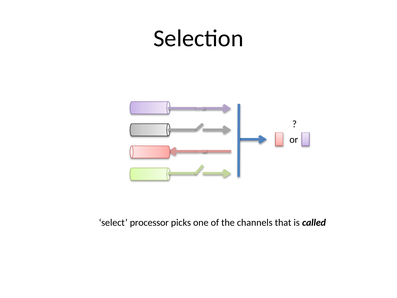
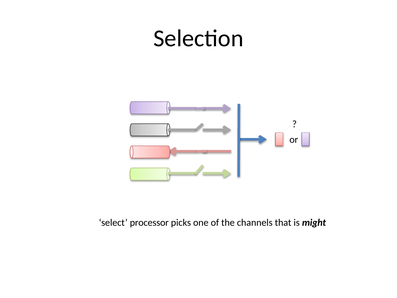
called: called -> might (314, 222)
